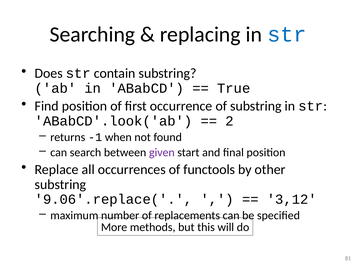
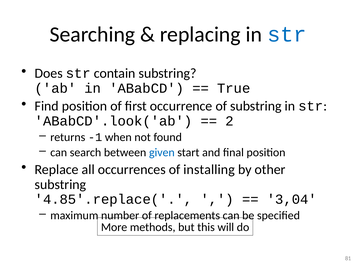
given colour: purple -> blue (162, 152)
functools: functools -> installing (209, 169)
9.06'.replace(: 9.06'.replace( -> 4.85'.replace( (113, 199)
3,12: 3,12 -> 3,04 (292, 199)
